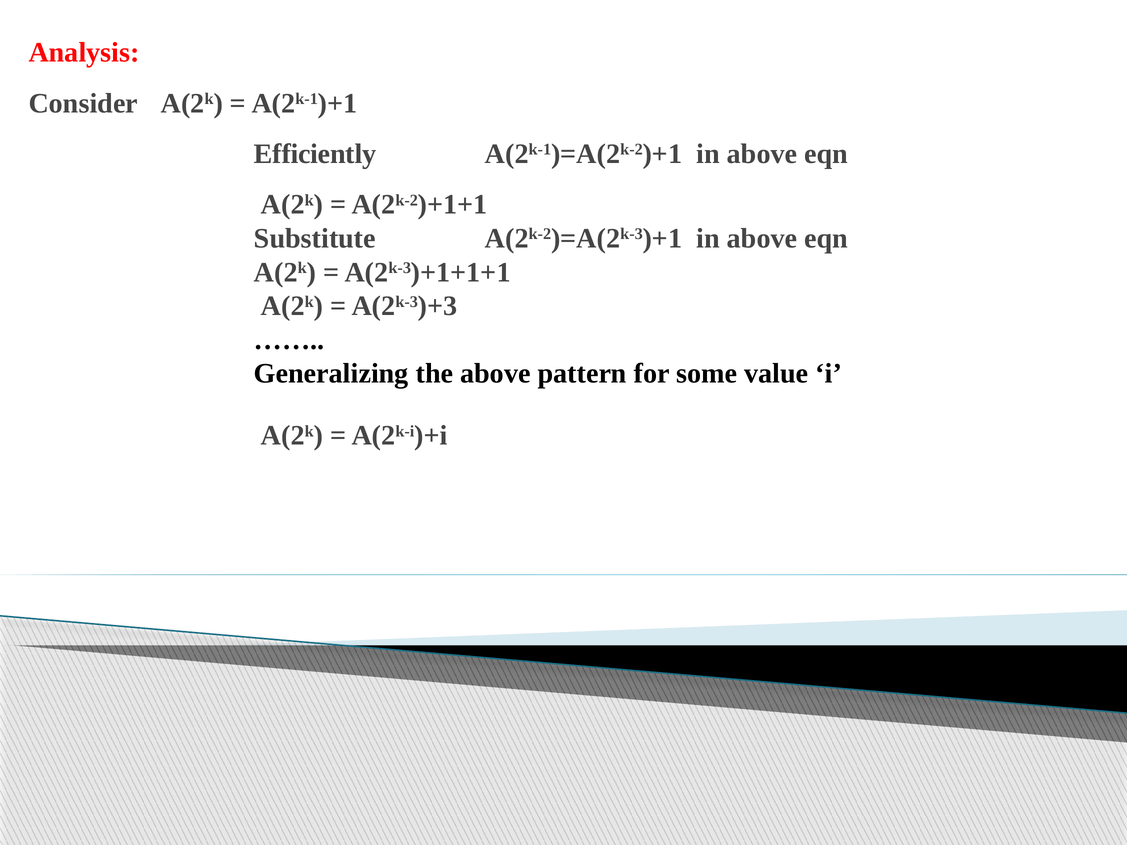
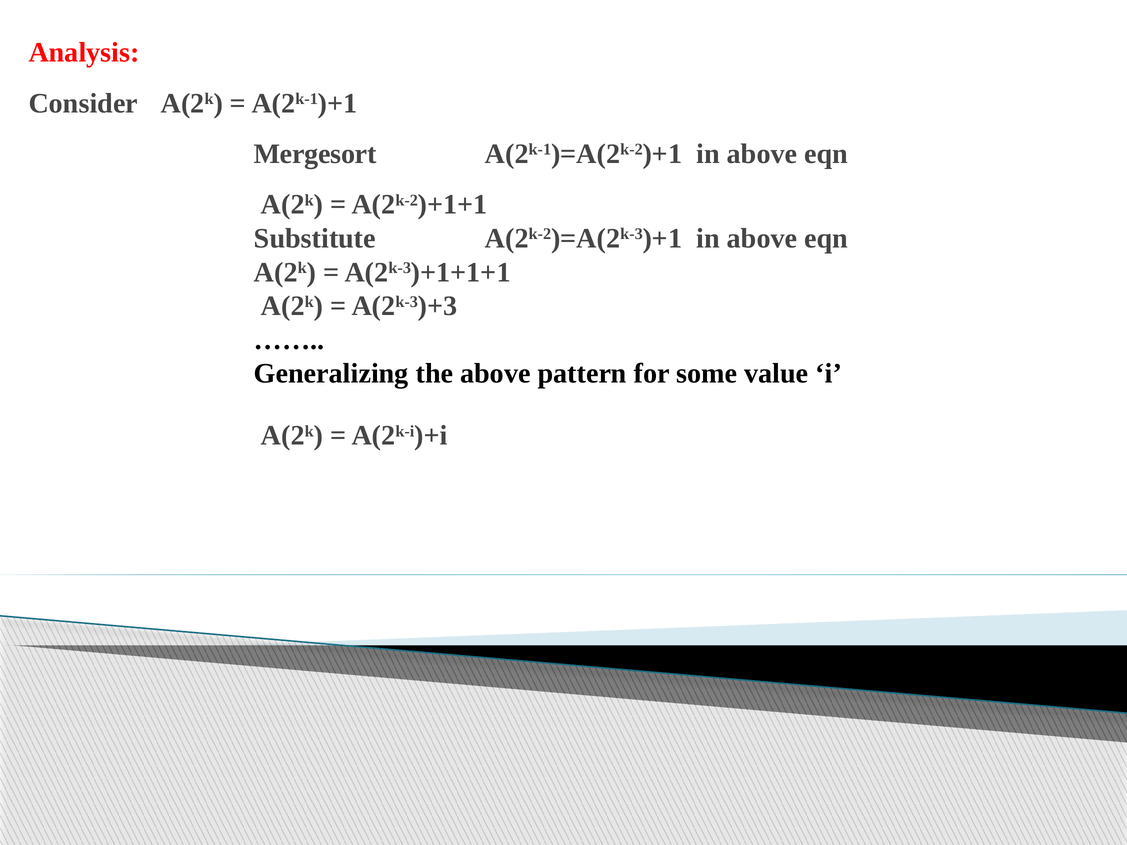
Efficiently: Efficiently -> Mergesort (315, 154)
